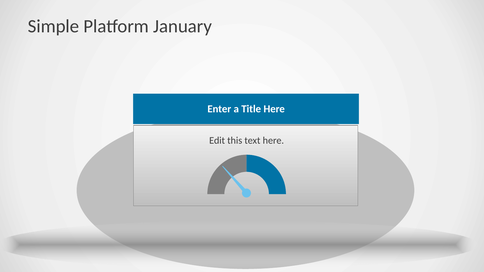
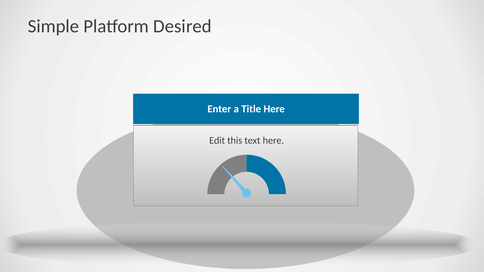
January: January -> Desired (183, 26)
